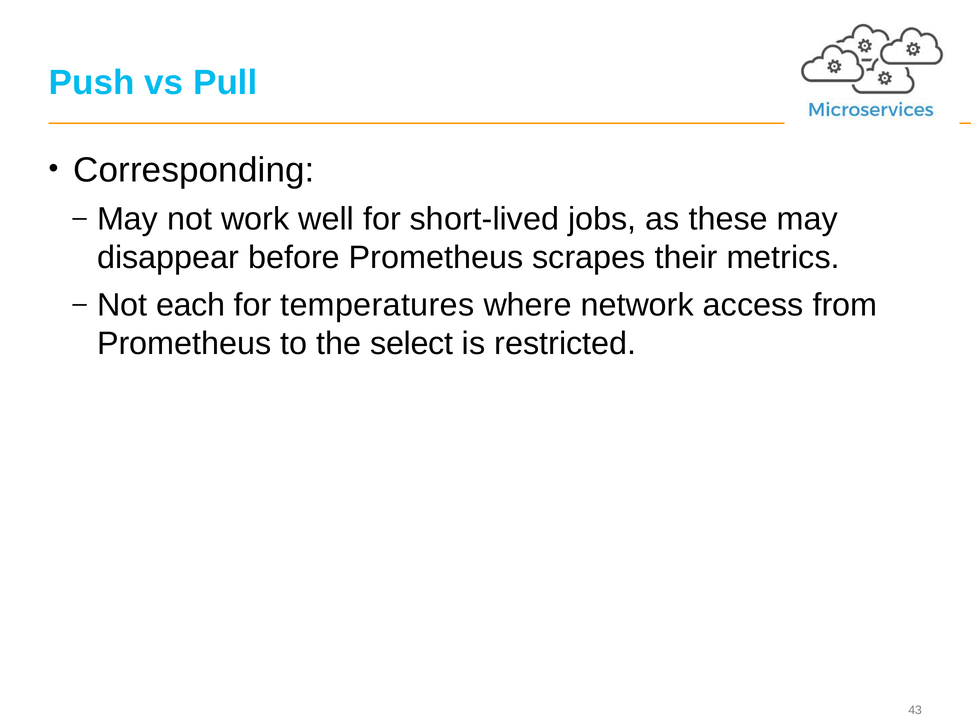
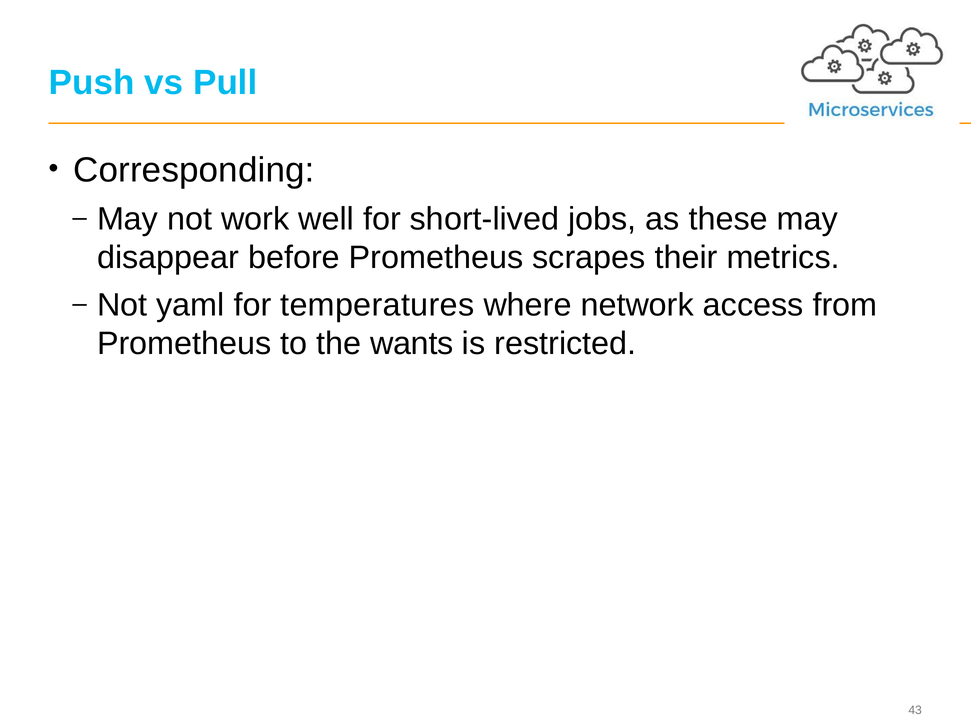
each: each -> yaml (190, 305)
select: select -> wants (412, 344)
